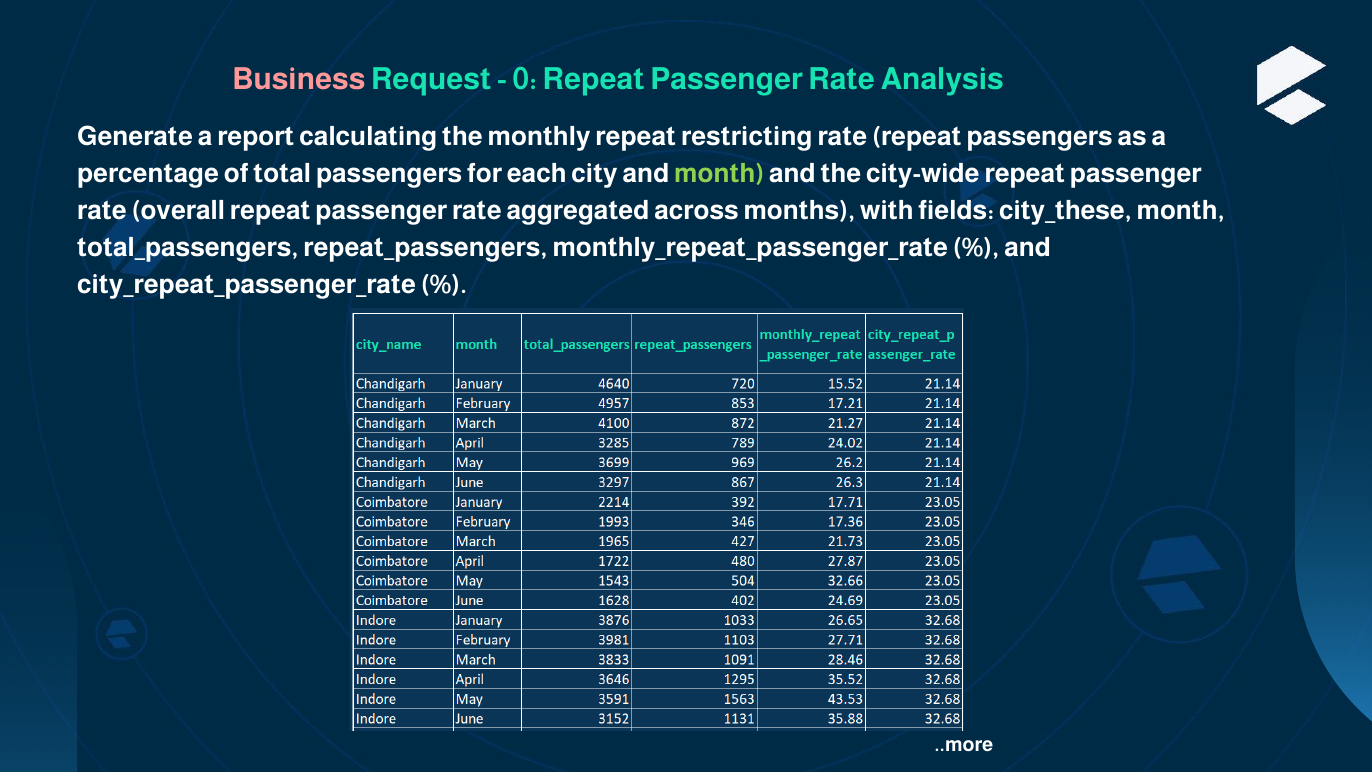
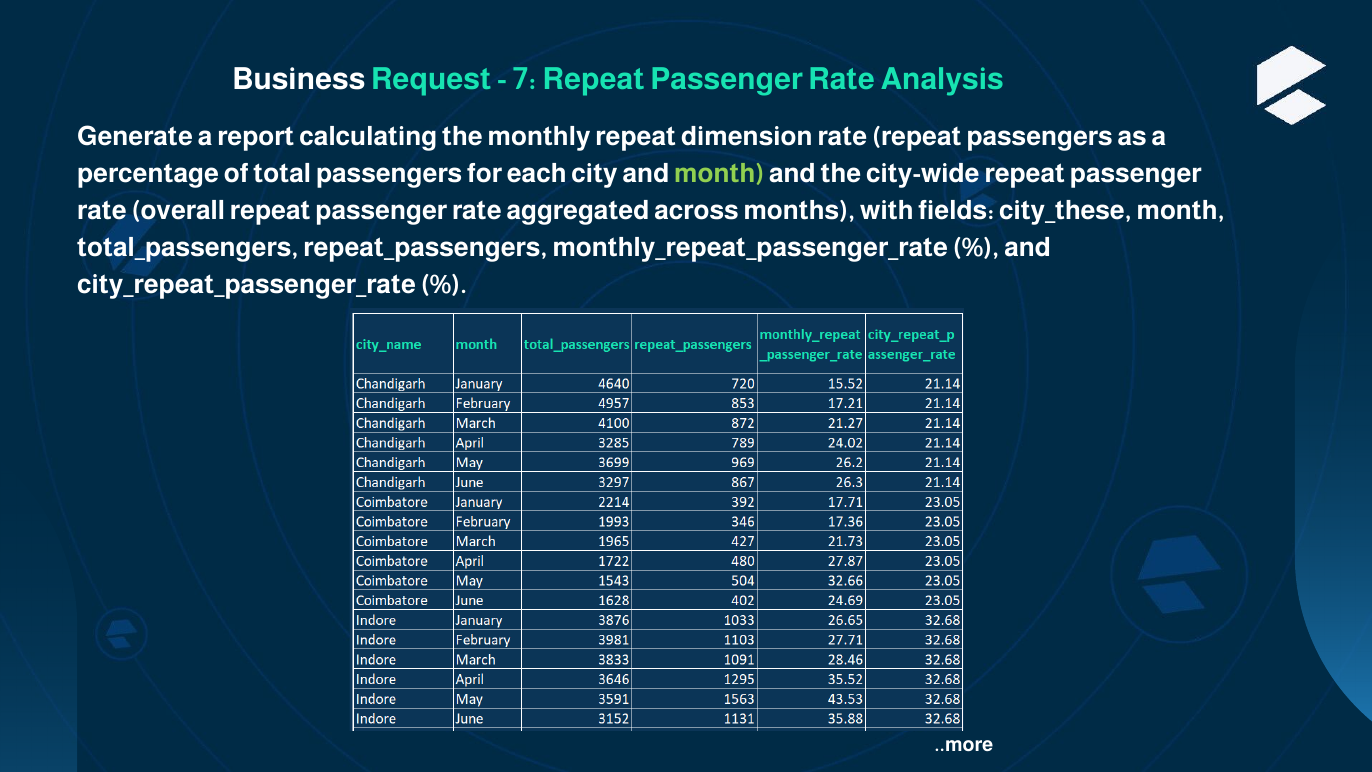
Business colour: pink -> white (299, 79)
0: 0 -> 7 (525, 79)
restricting: restricting -> dimension (747, 137)
